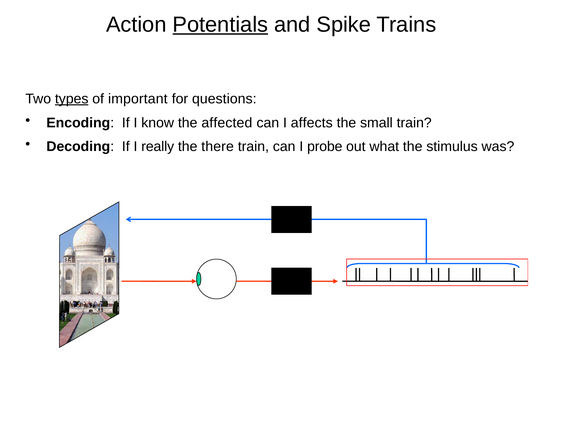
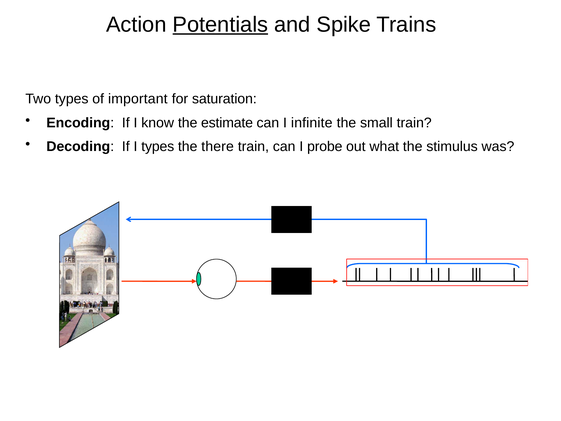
types underline: present -> none (72, 99)
questions: questions -> saturation (224, 99)
affected: affected -> estimate (227, 123)
affects: affects -> infinite (312, 123)
I really: really -> types (158, 147)
